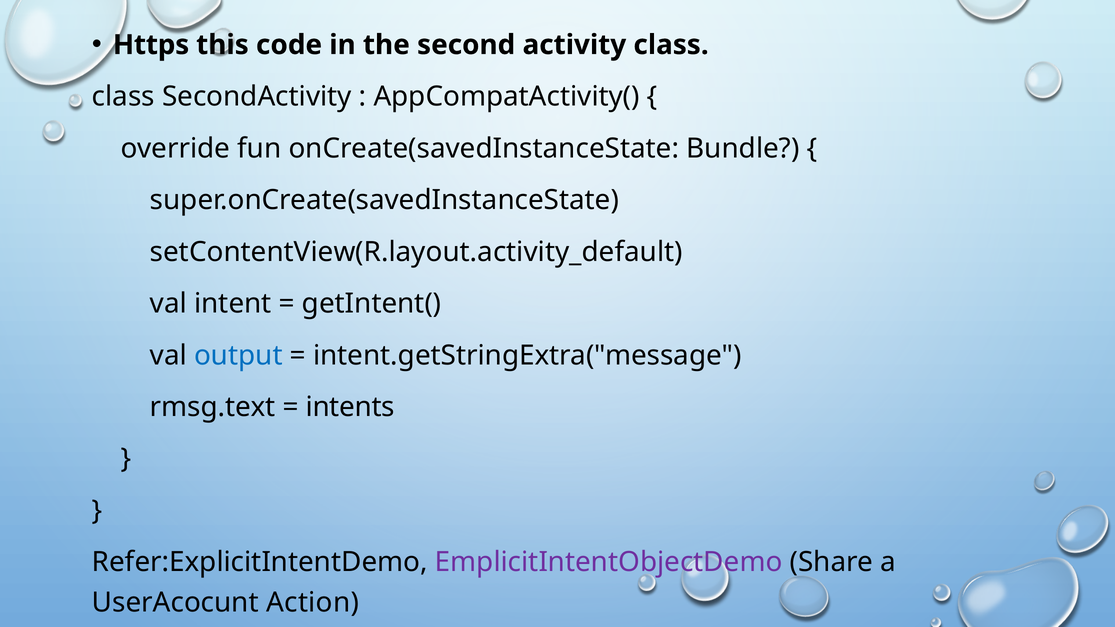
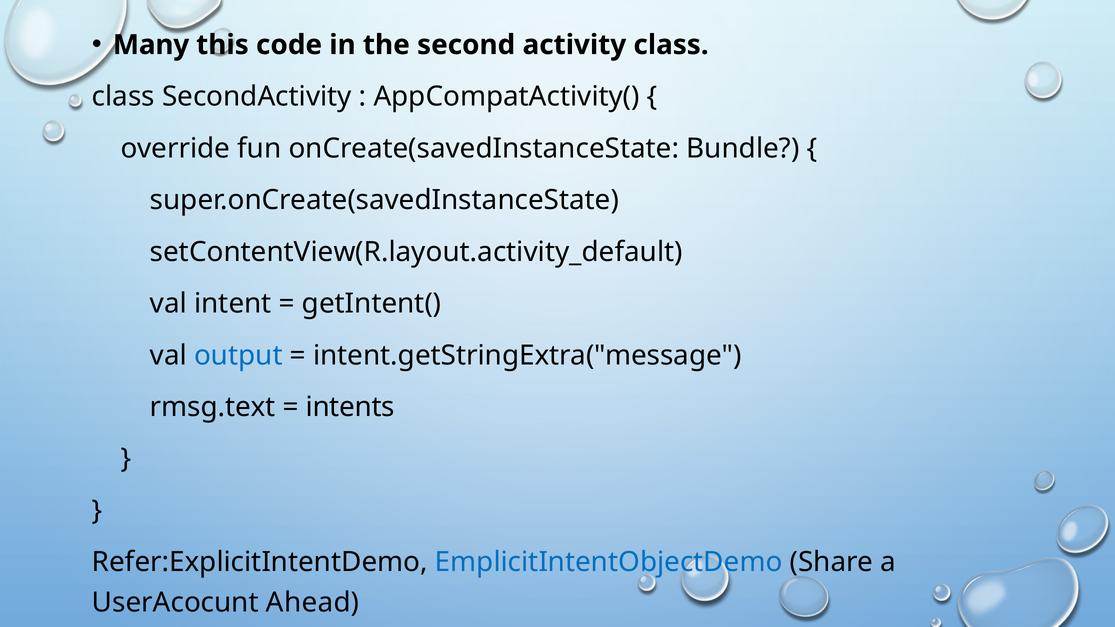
Https: Https -> Many (151, 45)
EmplicitIntentObjectDemo colour: purple -> blue (609, 562)
Action: Action -> Ahead (313, 603)
